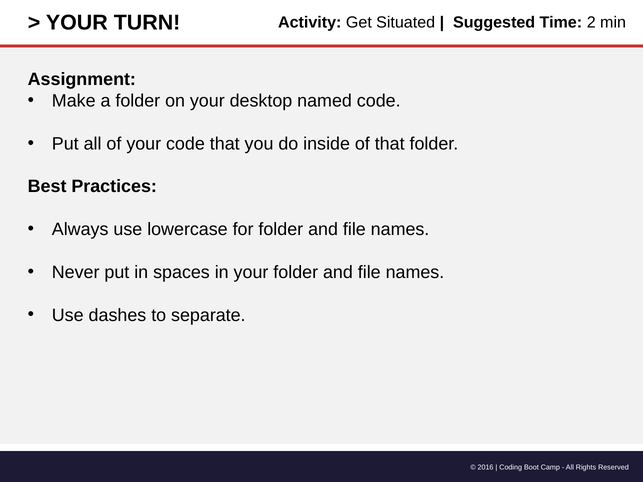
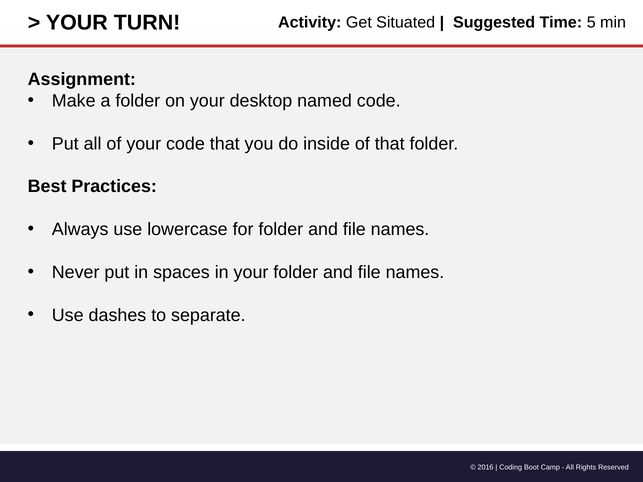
2: 2 -> 5 (591, 23)
